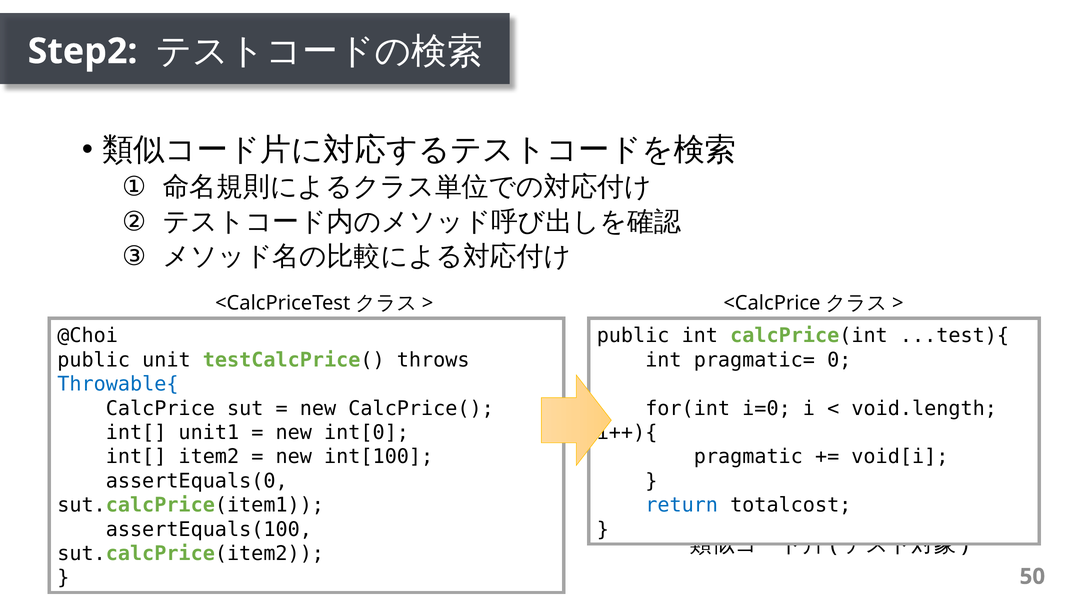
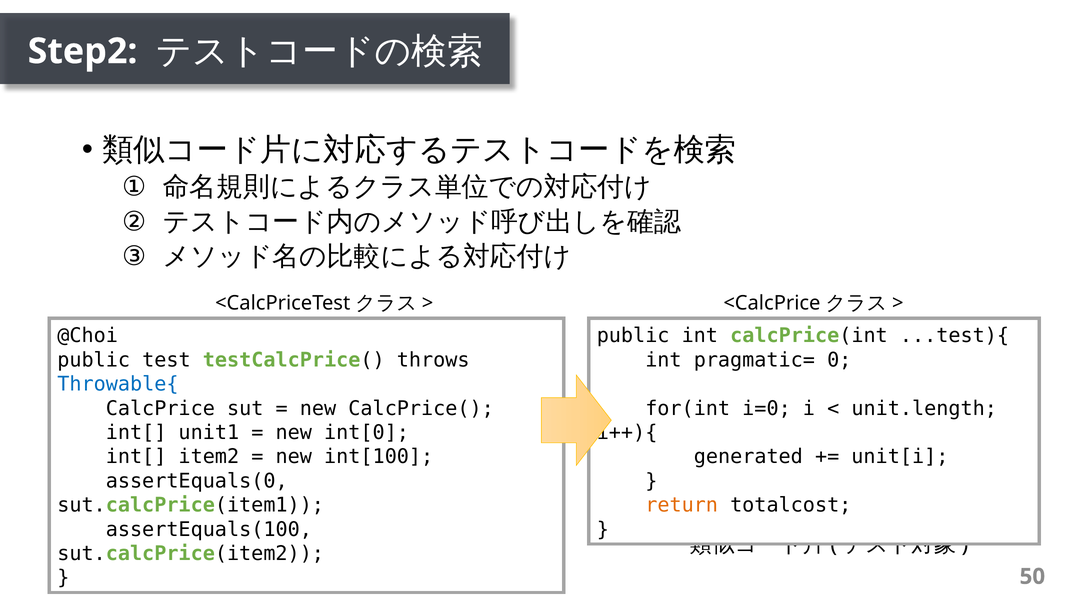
unit: unit -> test (166, 360)
void.length: void.length -> unit.length (924, 408)
pragmatic: pragmatic -> generated (748, 457)
void[i: void[i -> unit[i (900, 457)
return colour: blue -> orange (682, 505)
